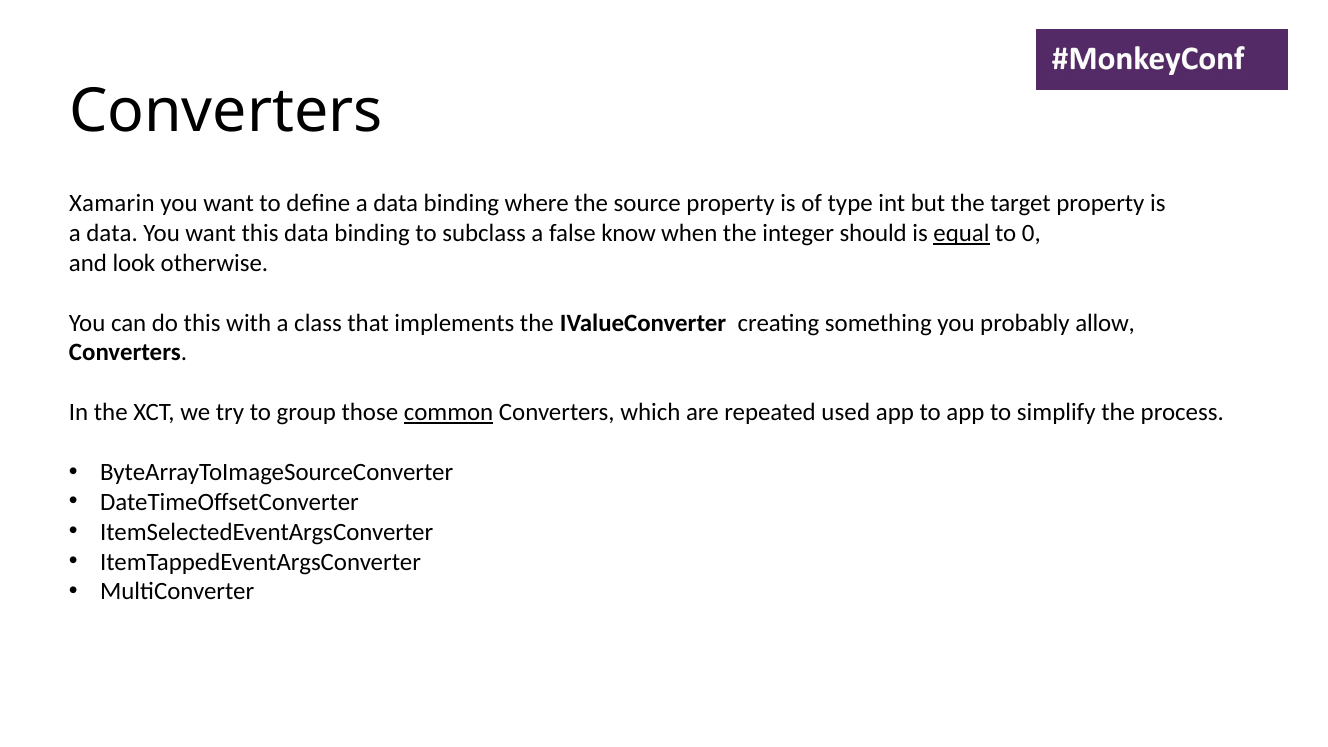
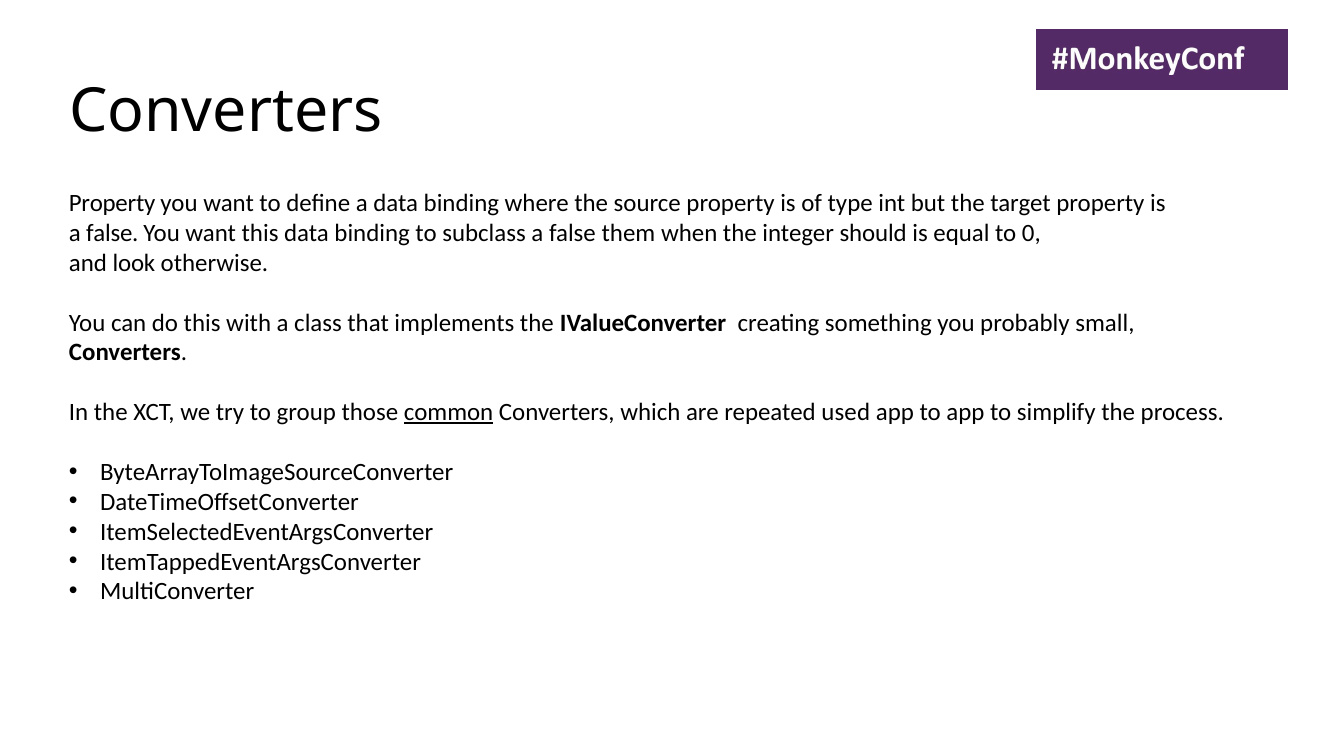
Xamarin: Xamarin -> Property (112, 203)
data: data -> false (112, 233)
know: know -> them (628, 233)
equal underline: present -> none (961, 233)
allow: allow -> small (1105, 323)
